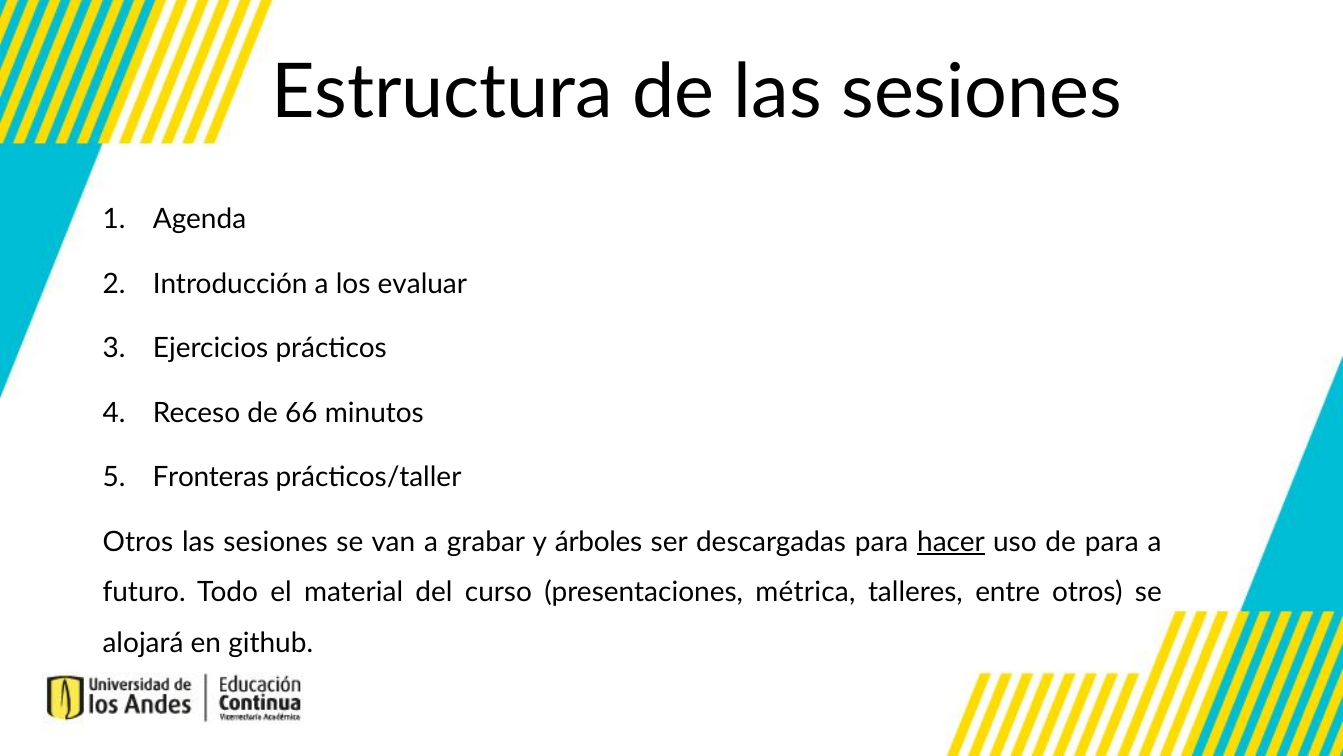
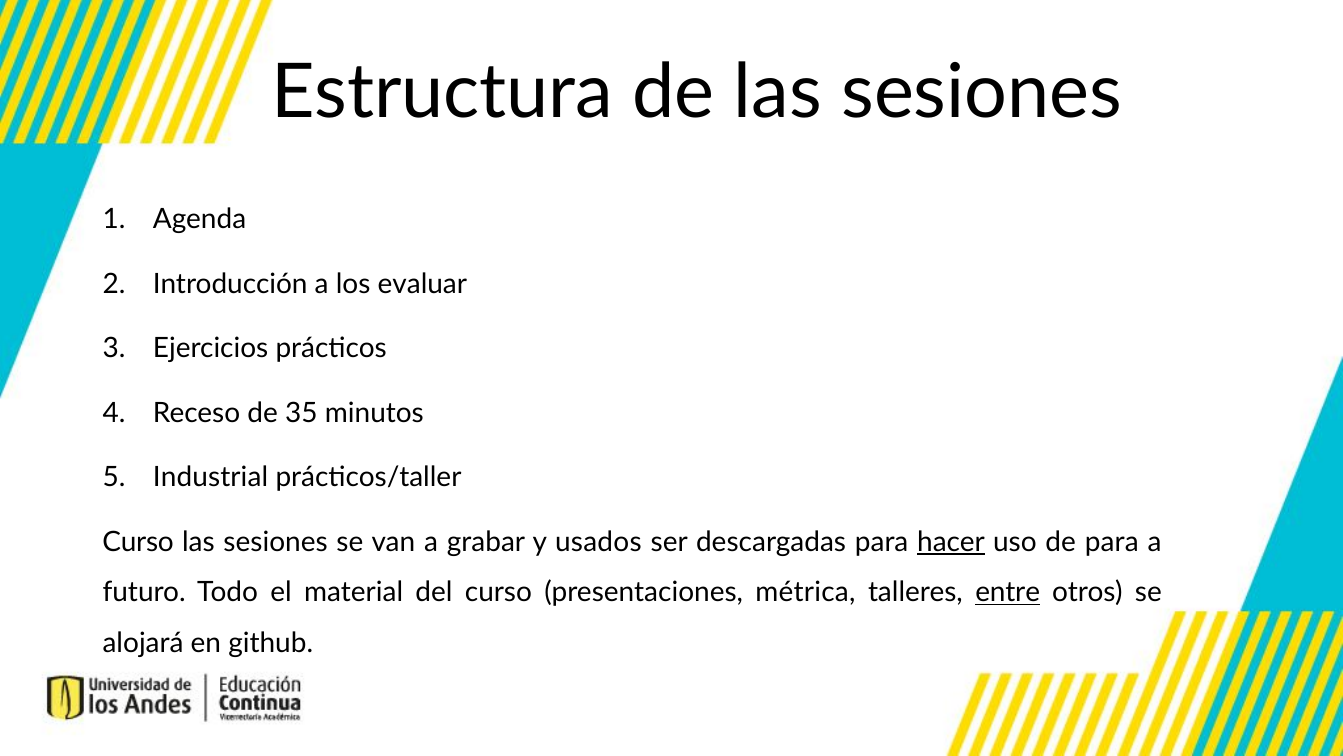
66: 66 -> 35 (301, 413)
Fronteras: Fronteras -> Industrial (211, 477)
Otros: Otros -> Curso (138, 541)
árboles: árboles -> usados (598, 541)
entre underline: none -> present (1008, 592)
